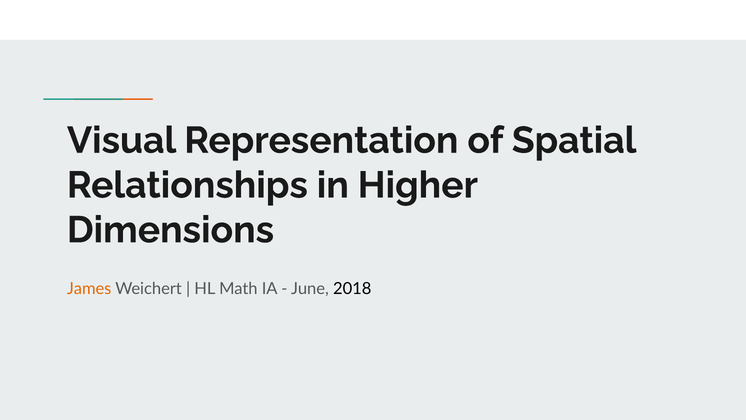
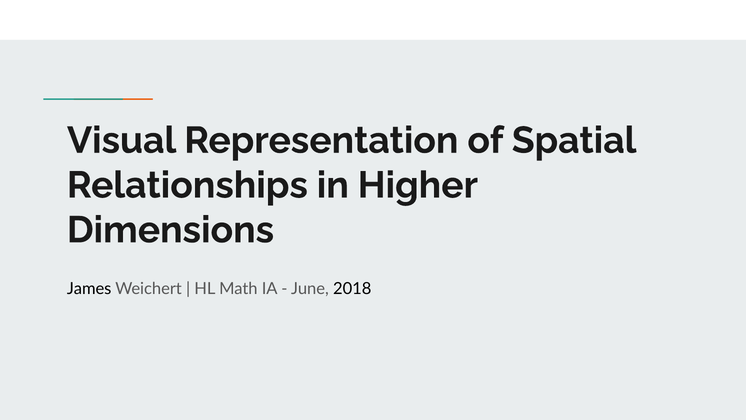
James colour: orange -> black (89, 288)
